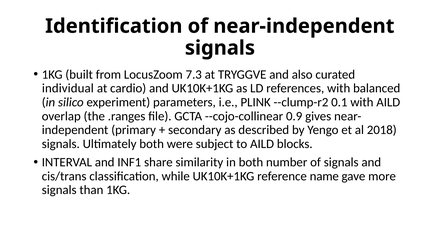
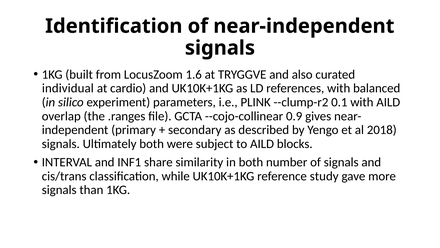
7.3: 7.3 -> 1.6 (194, 74)
name: name -> study (324, 176)
